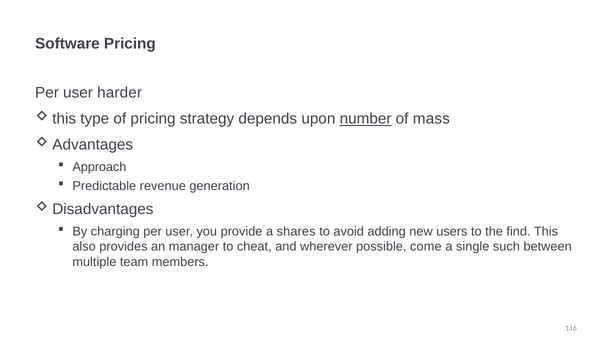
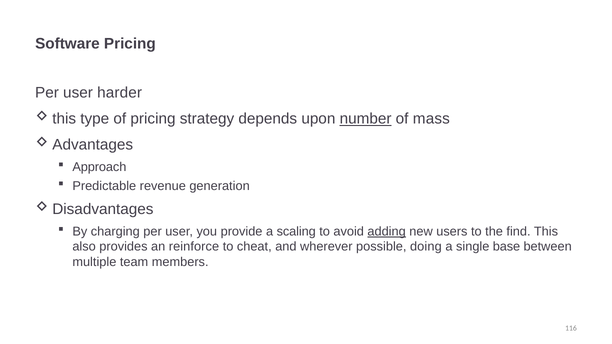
shares: shares -> scaling (296, 232)
adding underline: none -> present (387, 232)
manager: manager -> reinforce (194, 247)
come: come -> doing (426, 247)
such: such -> base (506, 247)
